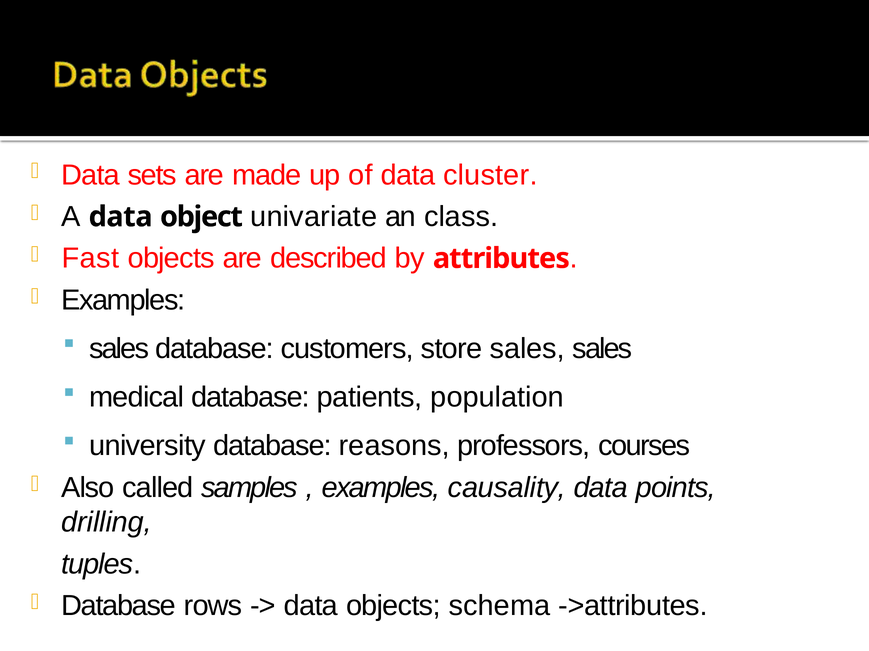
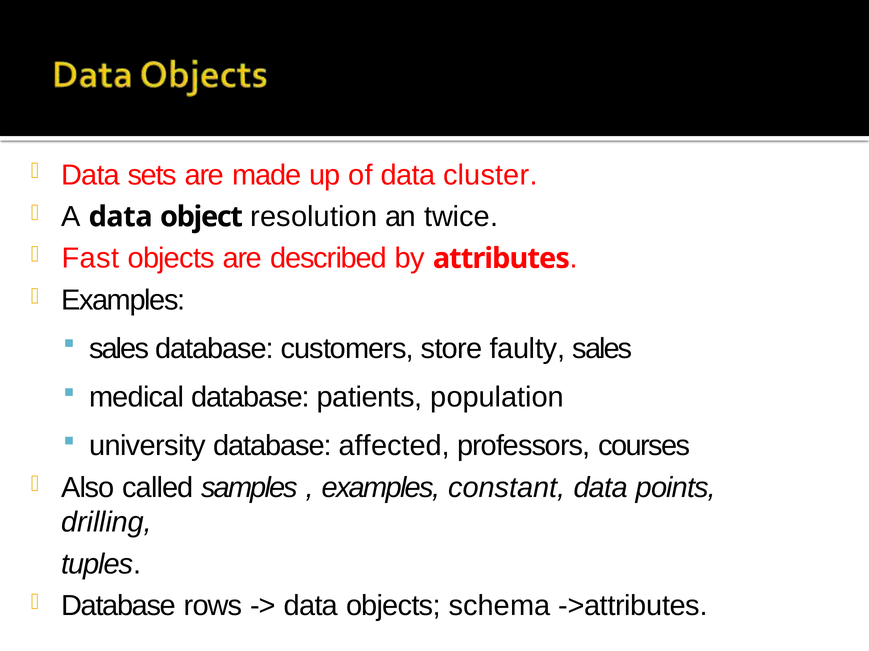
univariate: univariate -> resolution (314, 217)
class: class -> twice (461, 217)
store sales: sales -> faulty (527, 349)
reasons: reasons -> affected (394, 446)
causality: causality -> constant (507, 488)
